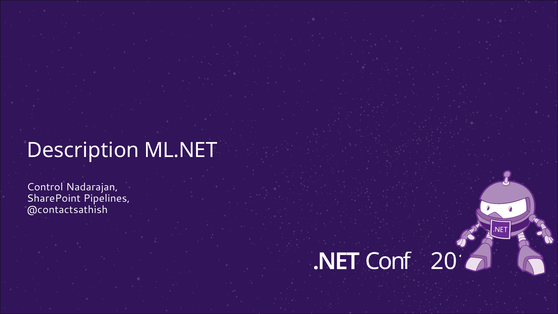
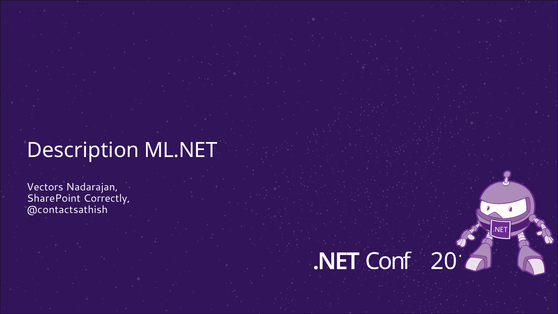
Control: Control -> Vectors (45, 187)
Pipelines: Pipelines -> Correctly (107, 198)
